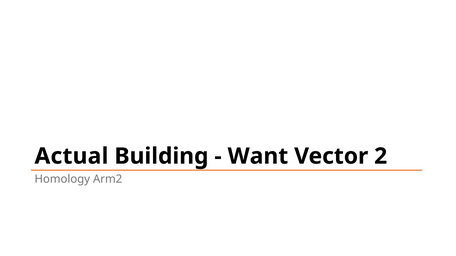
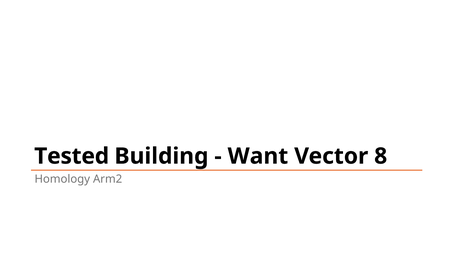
Actual: Actual -> Tested (72, 156)
2: 2 -> 8 (381, 156)
